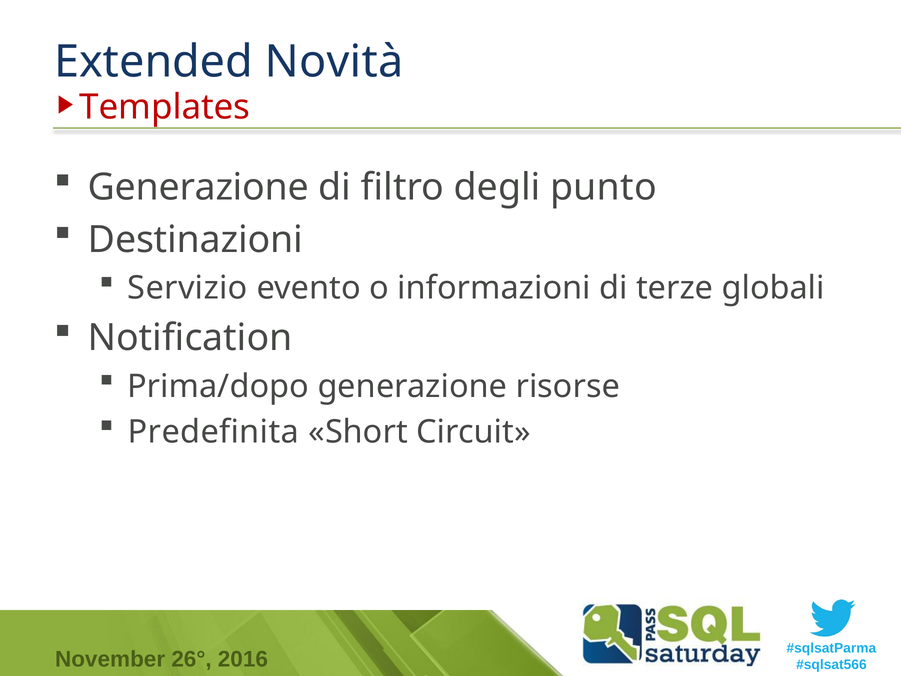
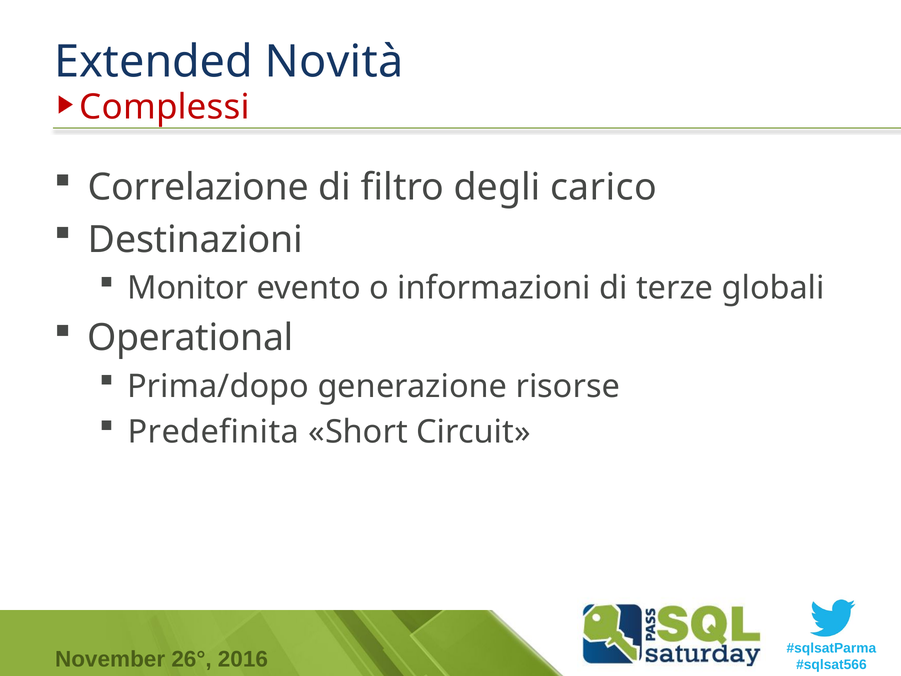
Templates: Templates -> Complessi (165, 107)
Generazione: Generazione -> Correlazione (198, 187)
punto: punto -> carico (603, 187)
Servizio: Servizio -> Monitor (188, 288)
Notification: Notification -> Operational (190, 338)
